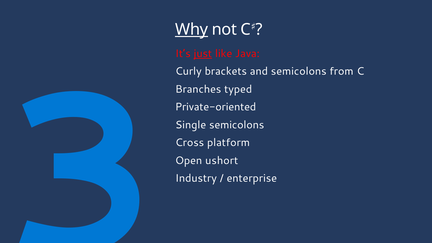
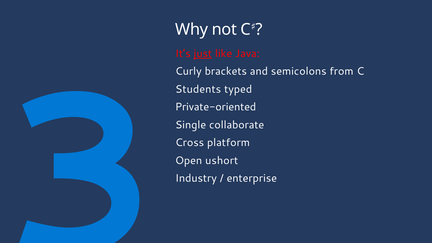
Why underline: present -> none (192, 29)
Branches: Branches -> Students (198, 89)
Single semicolons: semicolons -> collaborate (237, 125)
